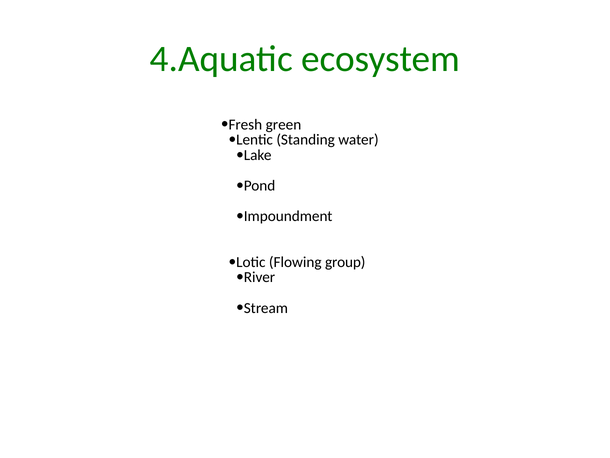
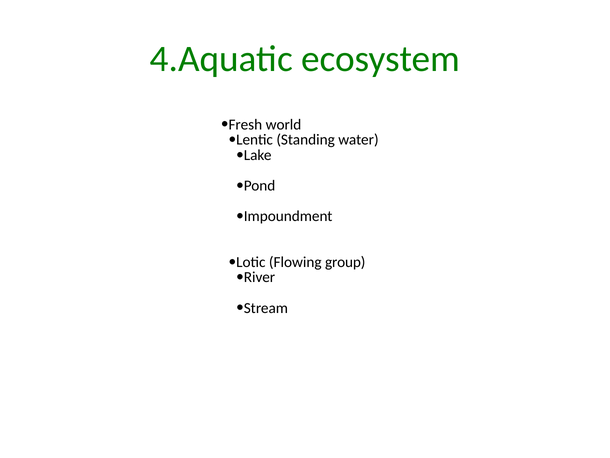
green: green -> world (283, 125)
